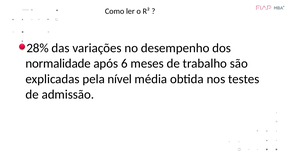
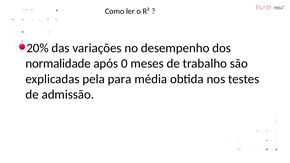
28%: 28% -> 20% (38, 48)
6: 6 -> 0 (124, 64)
nível: nível -> para (120, 79)
